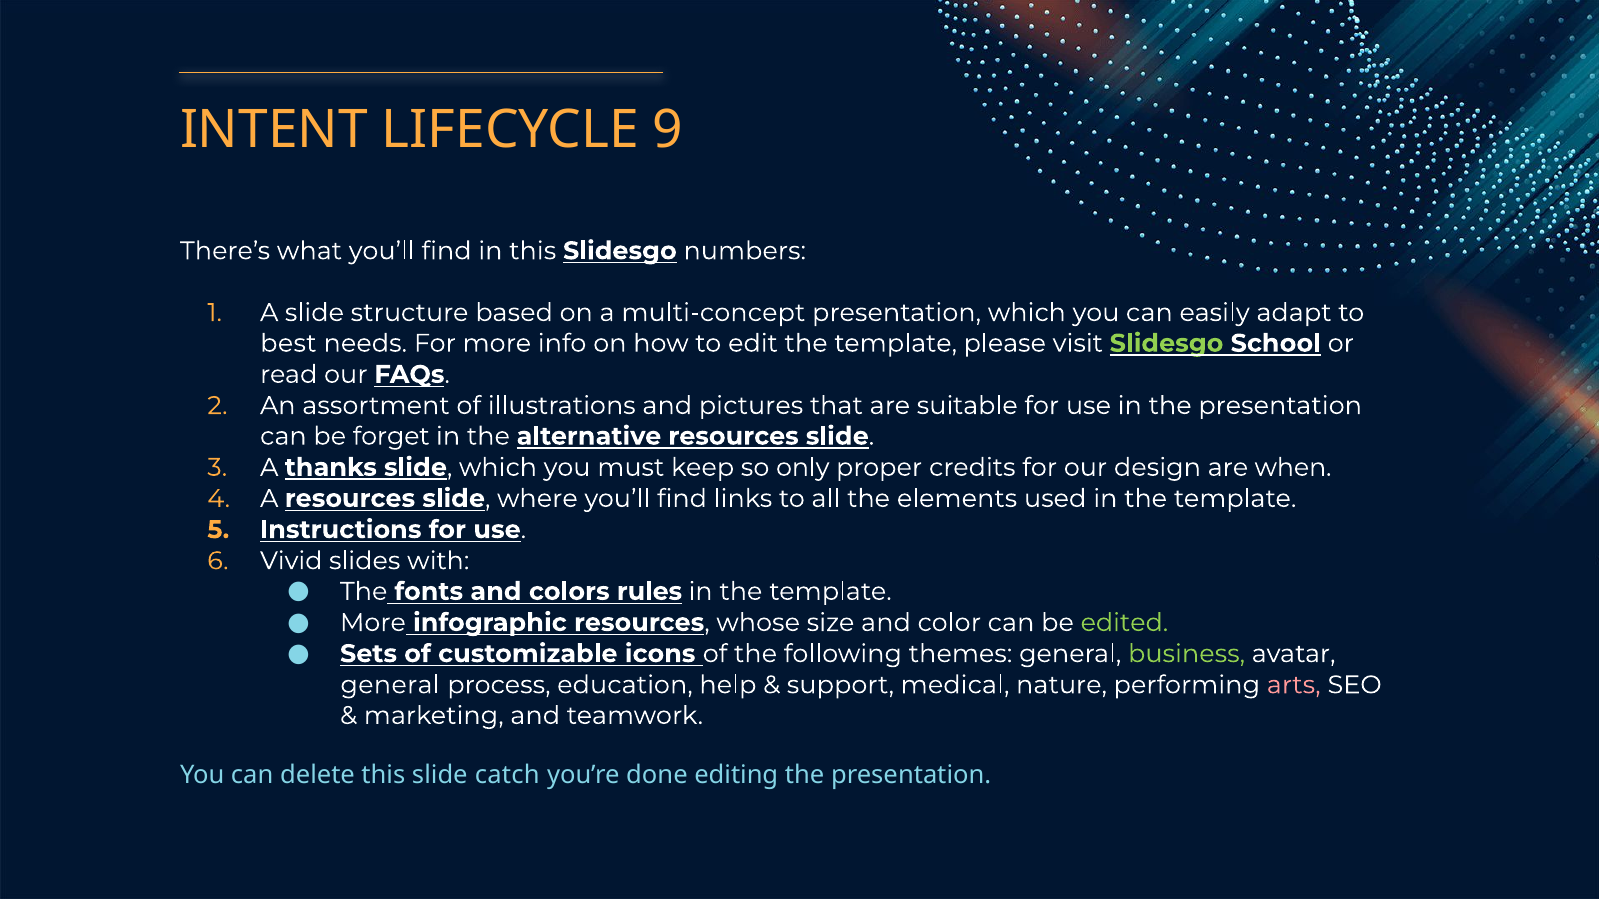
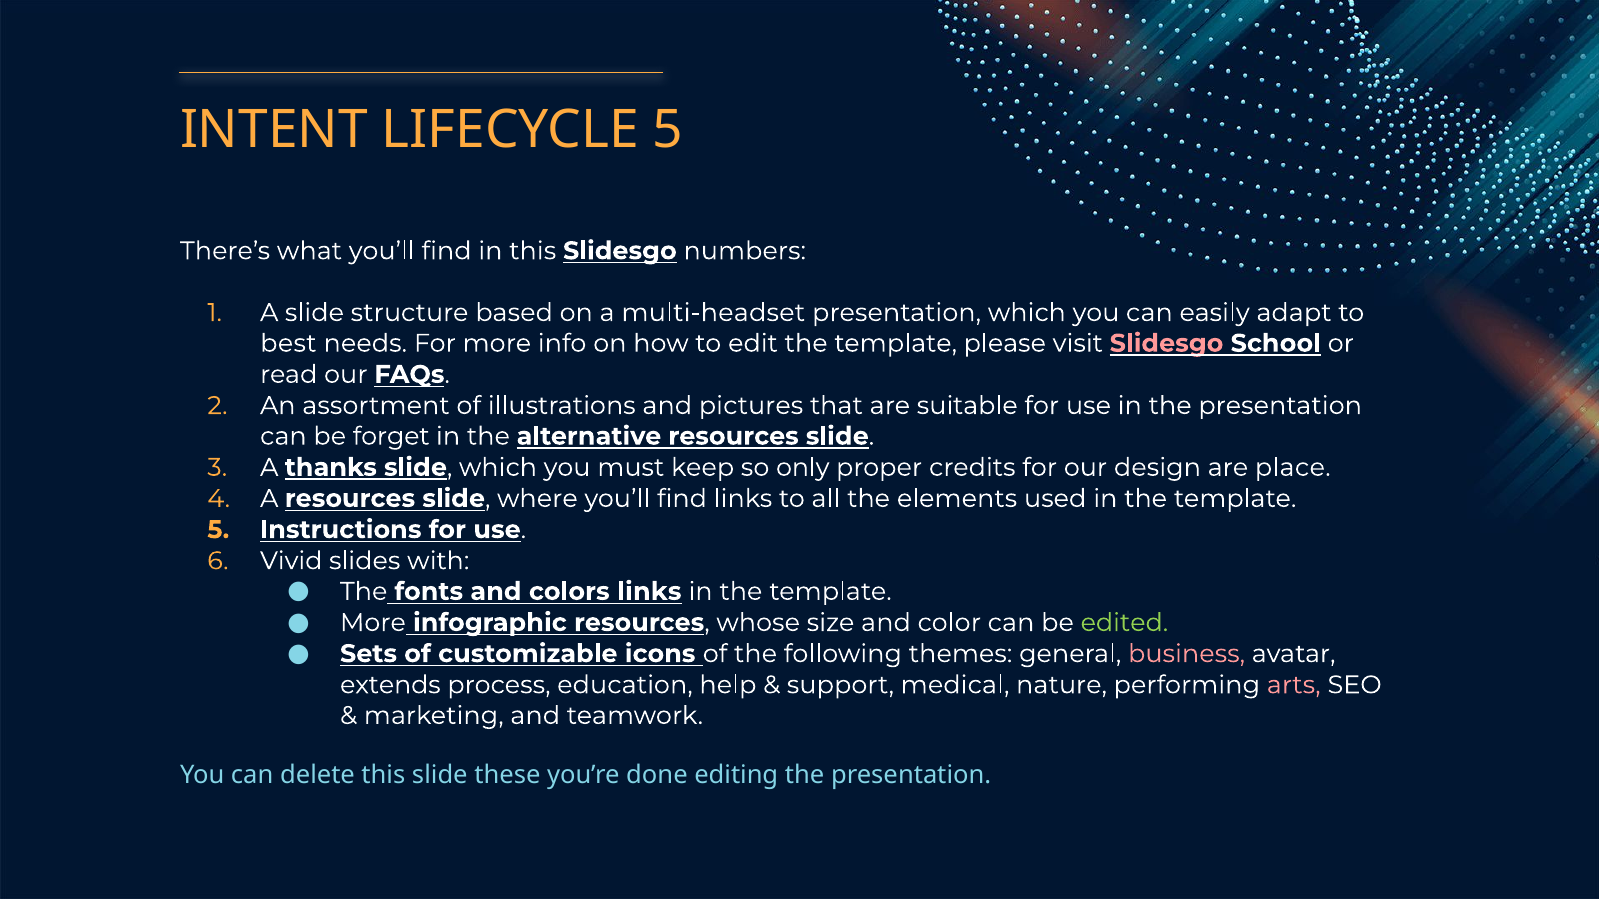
LIFECYCLE 9: 9 -> 5 (668, 130)
multi-concept: multi-concept -> multi-headset (713, 313)
Slidesgo colour: light green -> pink (1167, 343)
when: when -> place (1293, 468)
colors rules: rules -> links (649, 592)
business colour: light green -> pink (1187, 654)
general: general -> extends (390, 685)
catch: catch -> these (507, 776)
